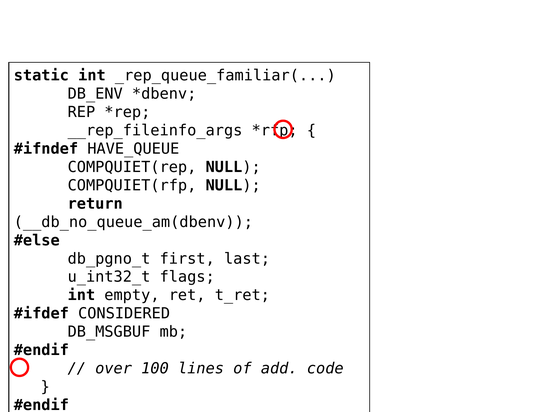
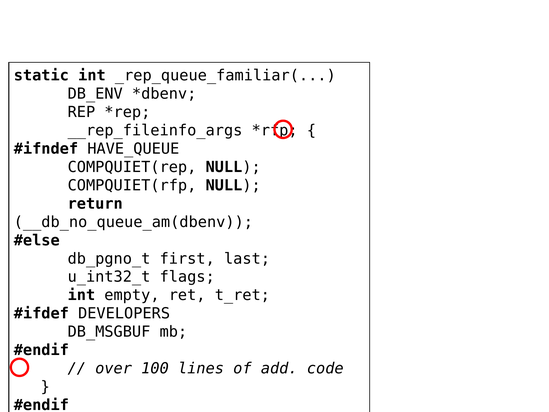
CONSIDERED: CONSIDERED -> DEVELOPERS (124, 313)
